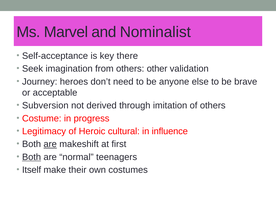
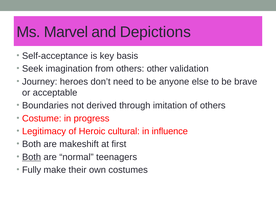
Nominalist: Nominalist -> Depictions (155, 32)
there: there -> basis (127, 56)
Subversion: Subversion -> Boundaries (45, 106)
are underline: present -> none (50, 144)
Itself: Itself -> Fully (32, 170)
